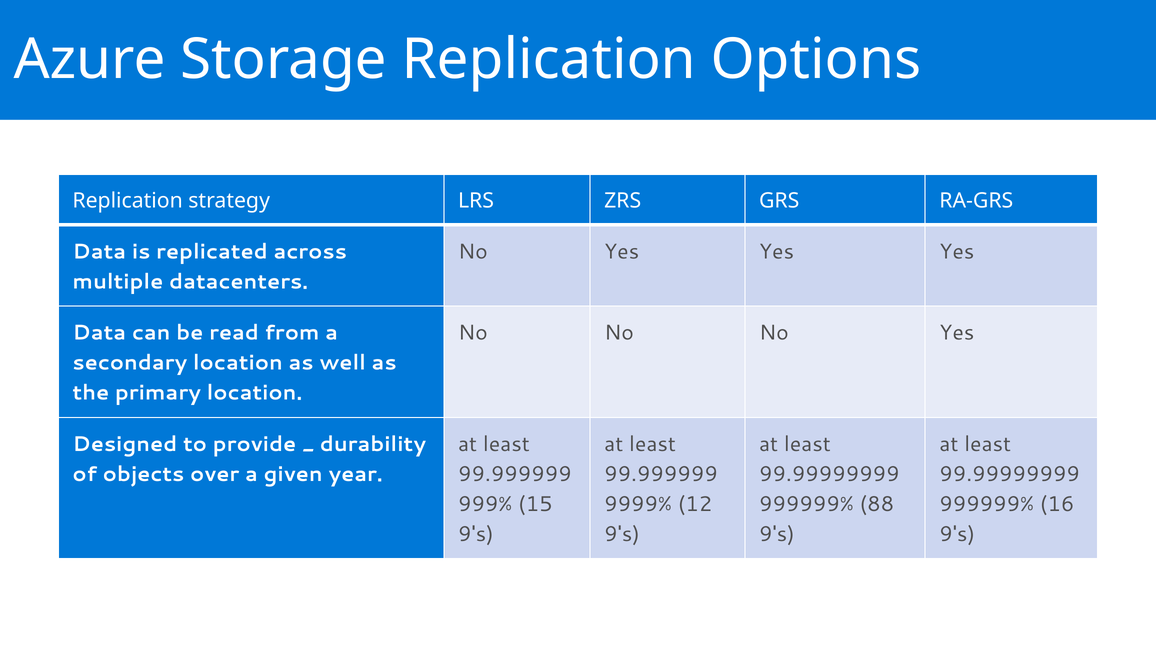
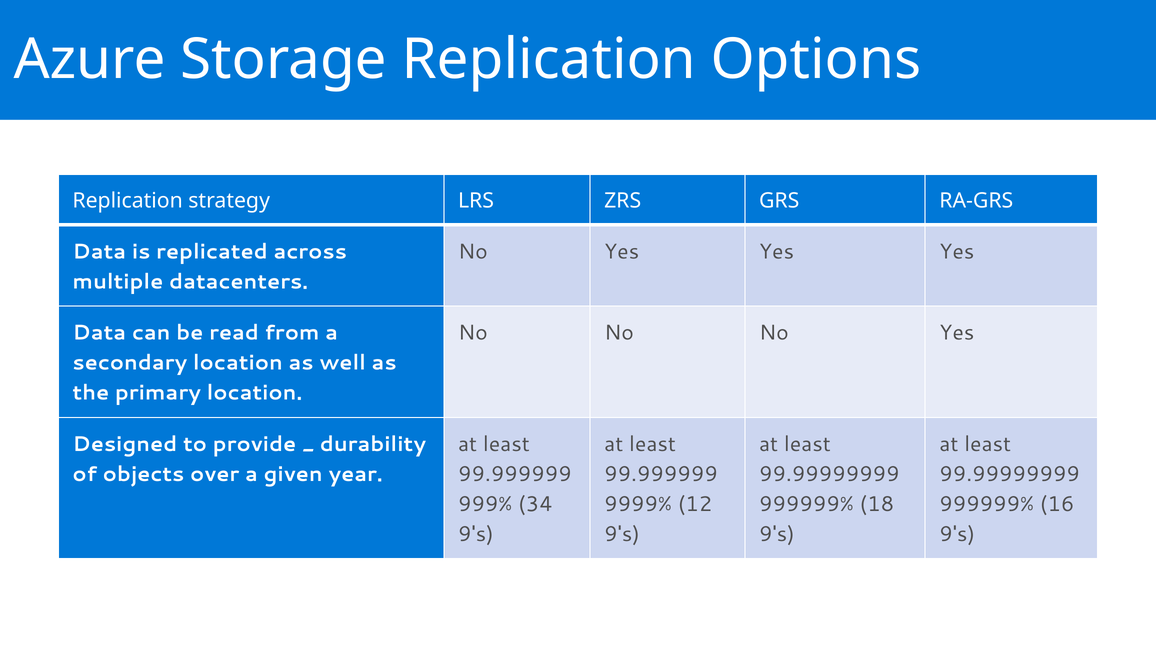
15: 15 -> 34 (535, 504)
88: 88 -> 18 (877, 504)
